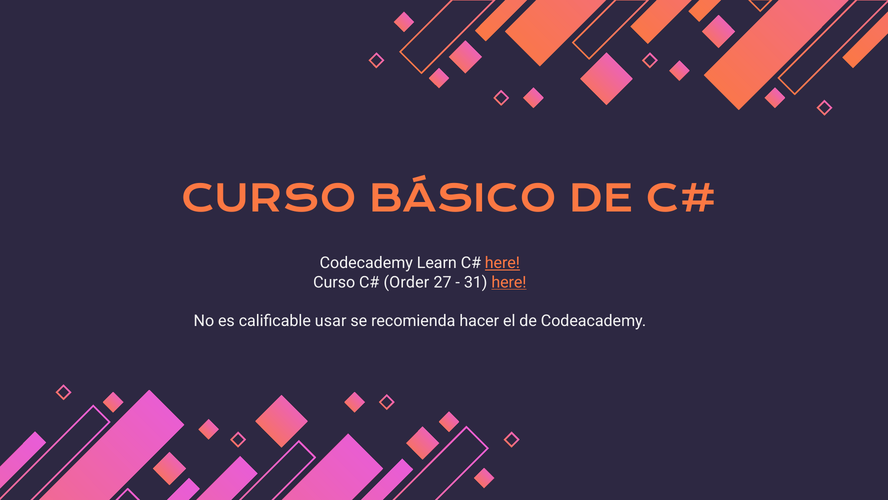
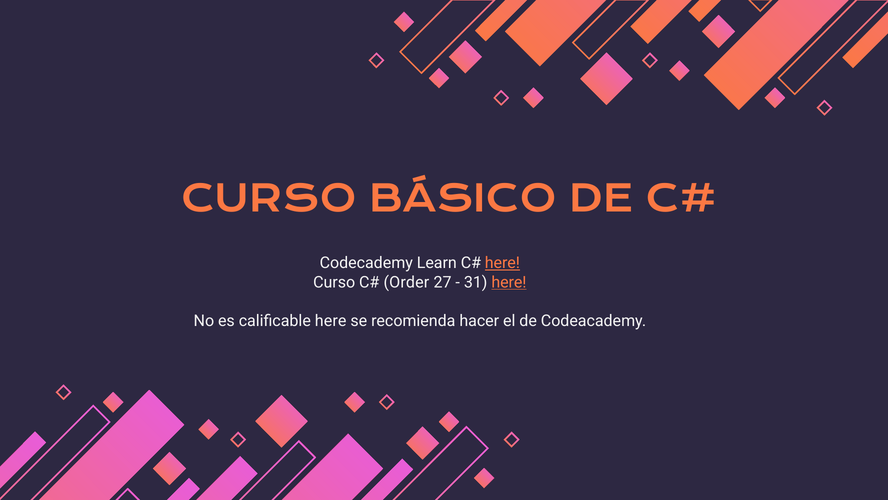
calificable usar: usar -> here (331, 321)
